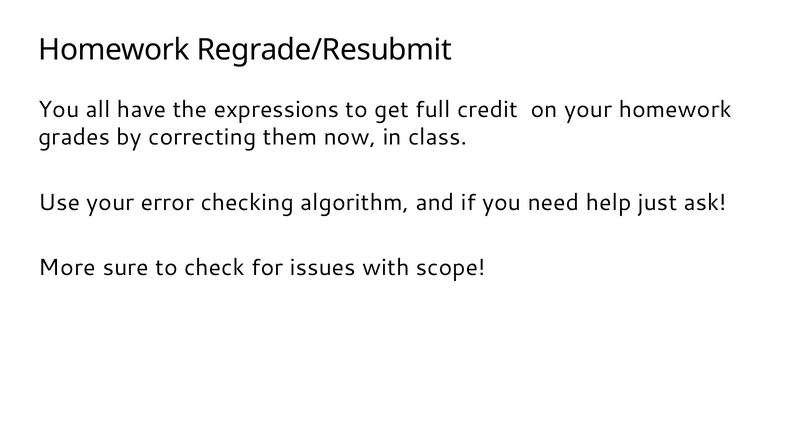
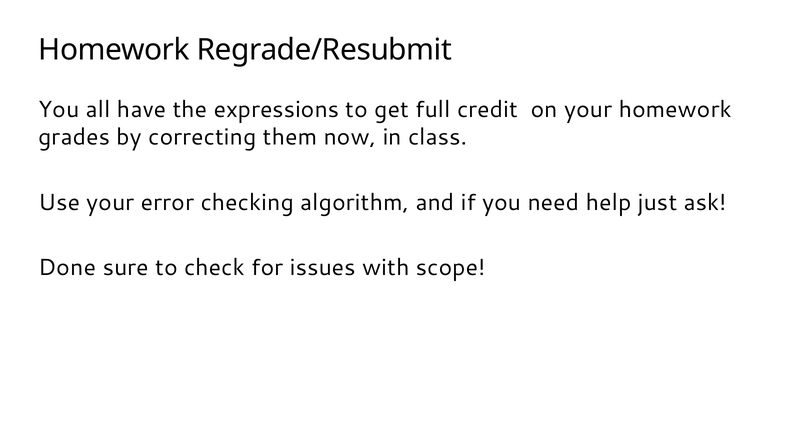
More: More -> Done (67, 268)
